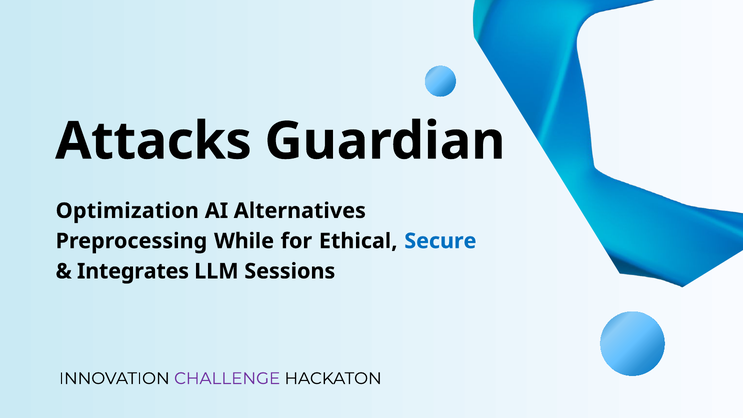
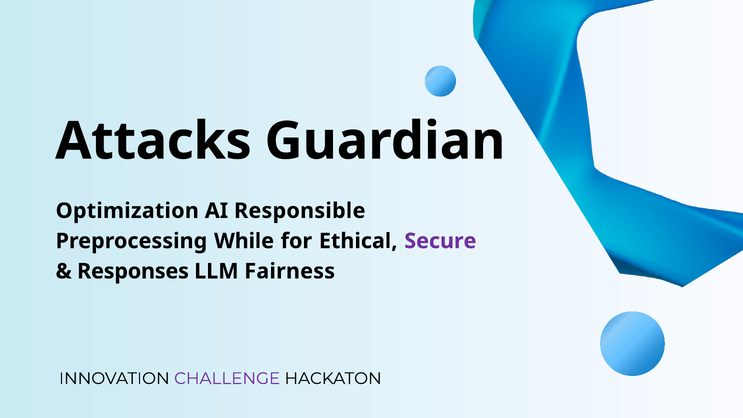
Alternatives: Alternatives -> Responsible (300, 211)
Secure colour: blue -> purple (440, 241)
Integrates: Integrates -> Responses (133, 271)
Sessions: Sessions -> Fairness (290, 271)
